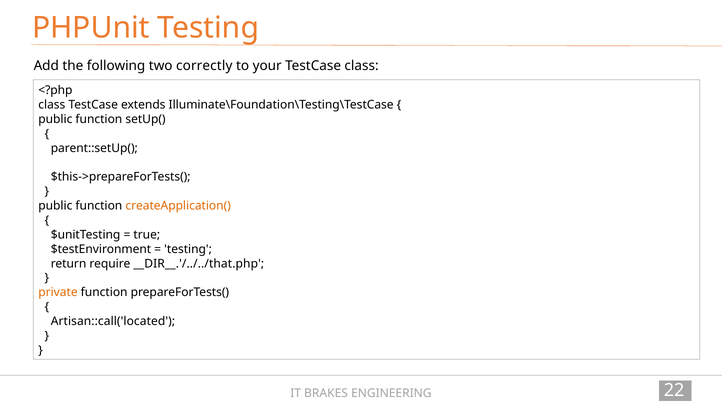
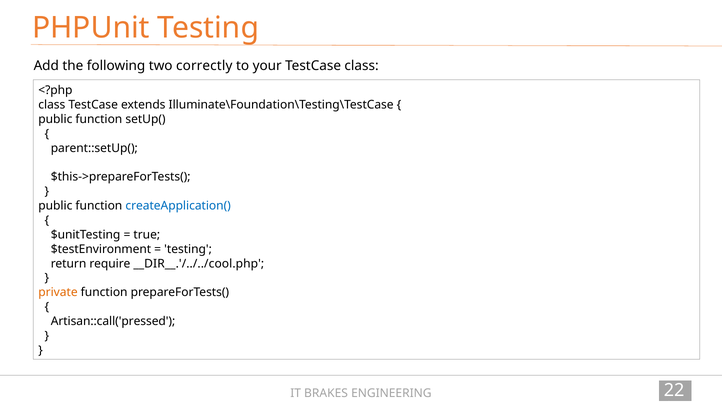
createApplication( colour: orange -> blue (178, 206)
__DIR__.'/../../that.php: __DIR__.'/../../that.php -> __DIR__.'/../../cool.php (199, 264)
Artisan::call('located: Artisan::call('located -> Artisan::call('pressed (113, 321)
